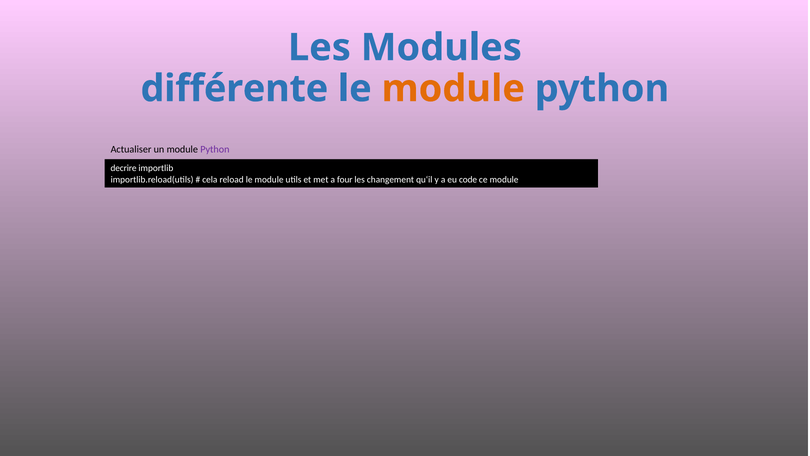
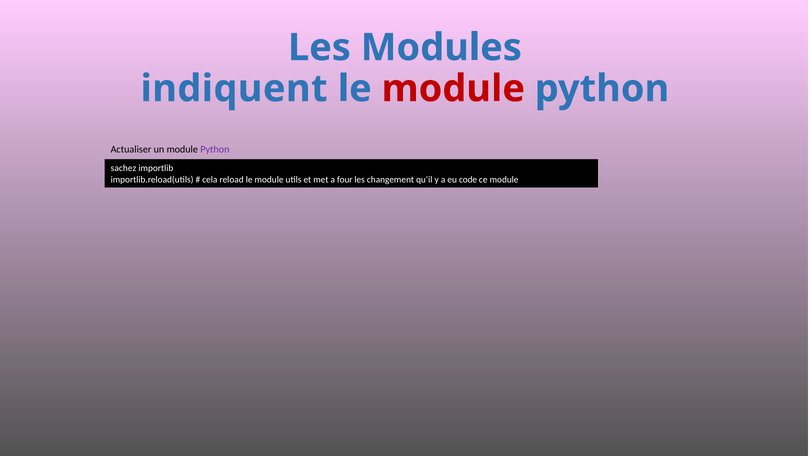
différente: différente -> indiquent (234, 89)
module colour: orange -> red (453, 89)
decrire: decrire -> sachez (123, 168)
